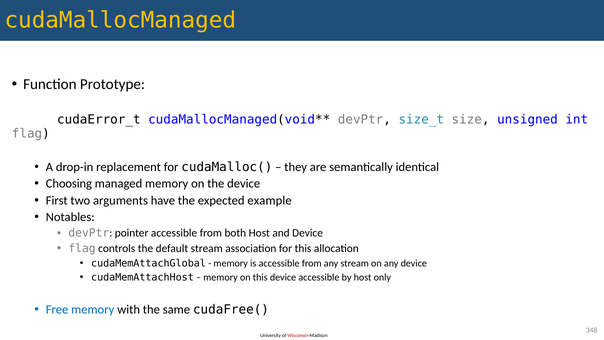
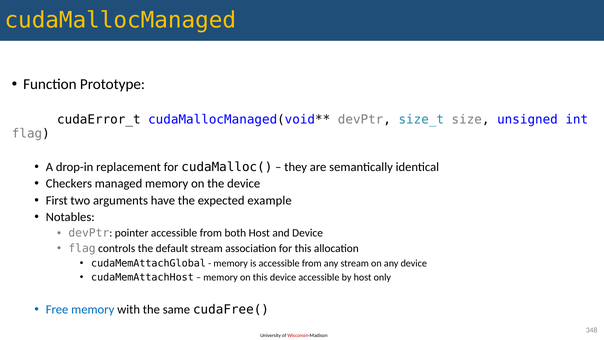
Choosing: Choosing -> Checkers (69, 183)
